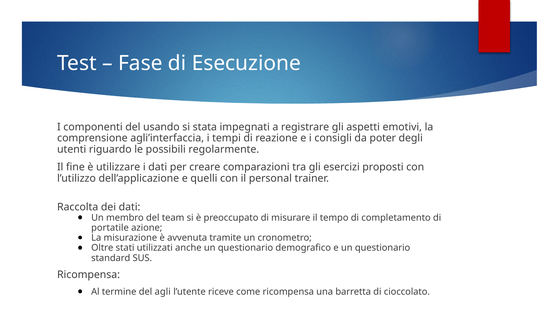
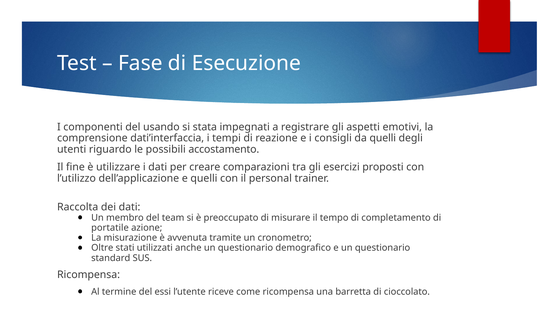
agli’interfaccia: agli’interfaccia -> dati’interfaccia (167, 138)
da poter: poter -> quelli (383, 138)
regolarmente: regolarmente -> accostamento (224, 150)
agli: agli -> essi (163, 292)
